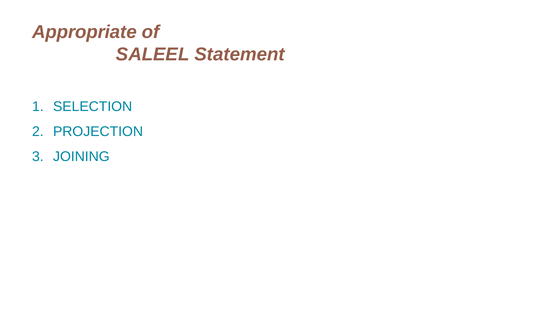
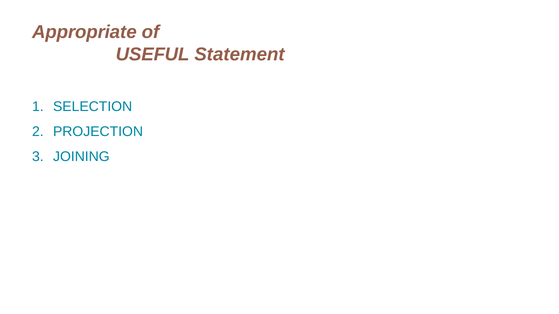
SALEEL: SALEEL -> USEFUL (153, 54)
